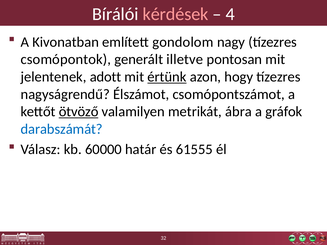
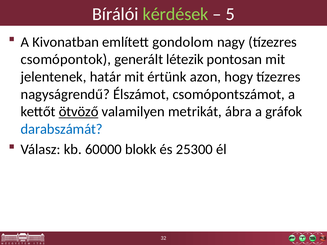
kérdések colour: pink -> light green (176, 14)
4: 4 -> 5 (230, 14)
illetve: illetve -> létezik (185, 59)
adott: adott -> határ (105, 77)
értünk underline: present -> none (167, 77)
határ: határ -> blokk (141, 150)
61555: 61555 -> 25300 (194, 150)
